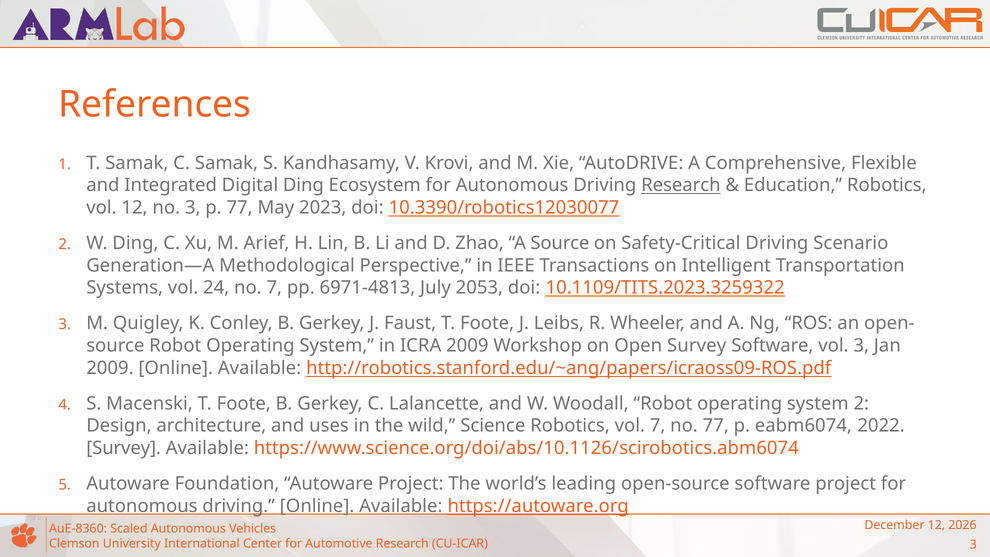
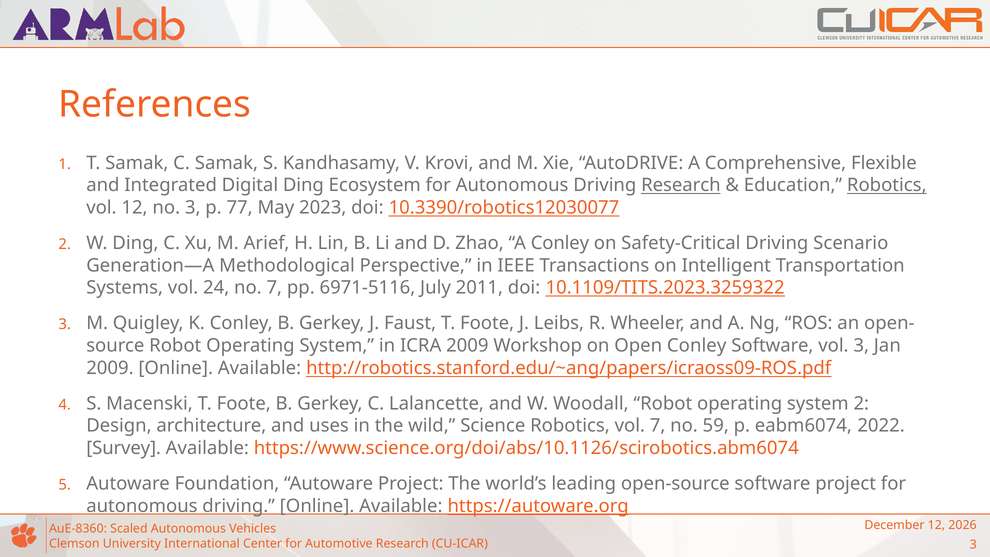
Robotics underline: none -> present (887, 185)
A Source: Source -> Conley (560, 243)
6971-4813: 6971-4813 -> 6971-5116 (367, 288)
2053: 2053 -> 2011 (479, 288)
Open Survey: Survey -> Conley (697, 346)
no 77: 77 -> 59 (716, 426)
